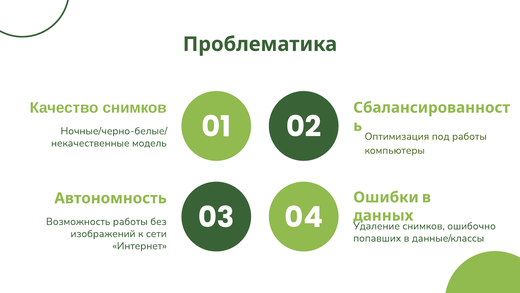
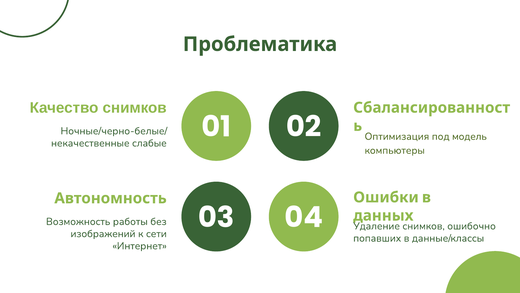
под работы: работы -> модель (469, 136)
модель: модель -> слабые (149, 143)
